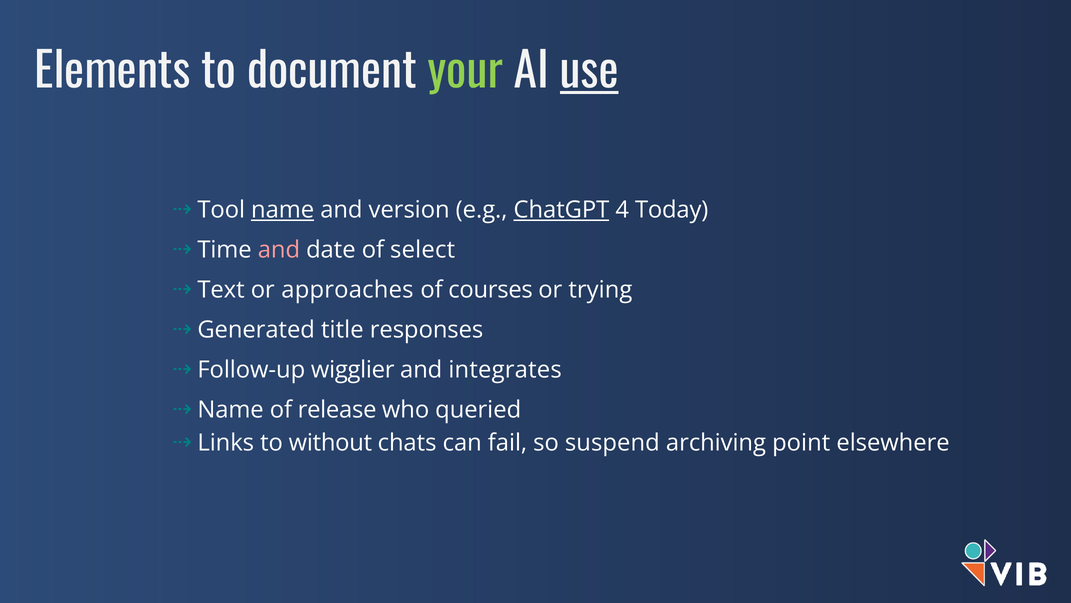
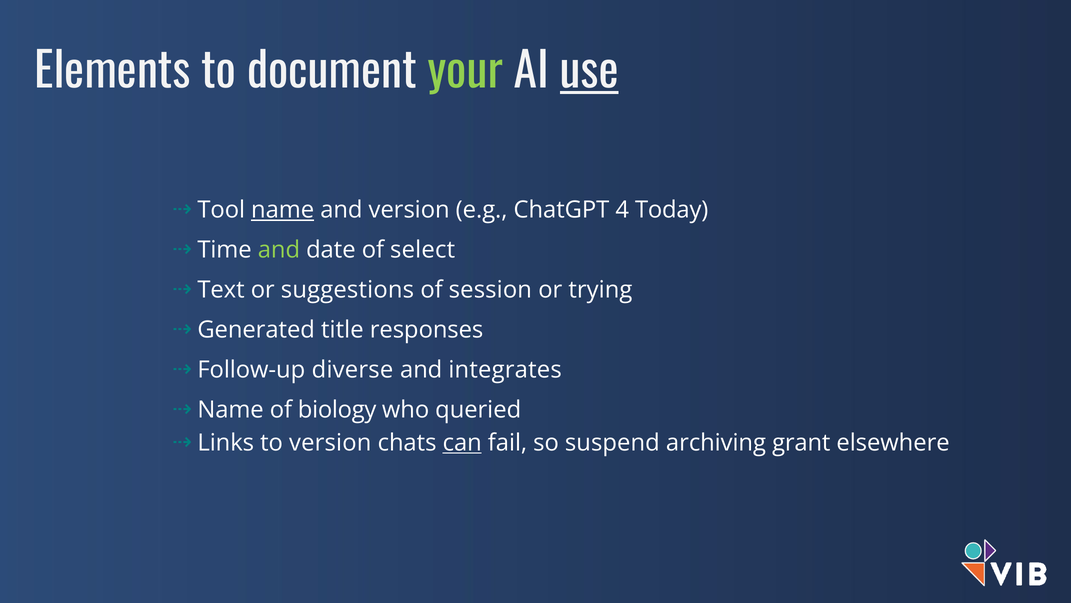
ChatGPT underline: present -> none (561, 210)
and colour: pink -> light green (279, 250)
approaches: approaches -> suggestions (347, 290)
courses: courses -> session (490, 290)
wigglier: wigglier -> diverse (353, 370)
release: release -> biology (337, 410)
to without: without -> version (330, 442)
can underline: none -> present (462, 442)
point: point -> grant (801, 442)
